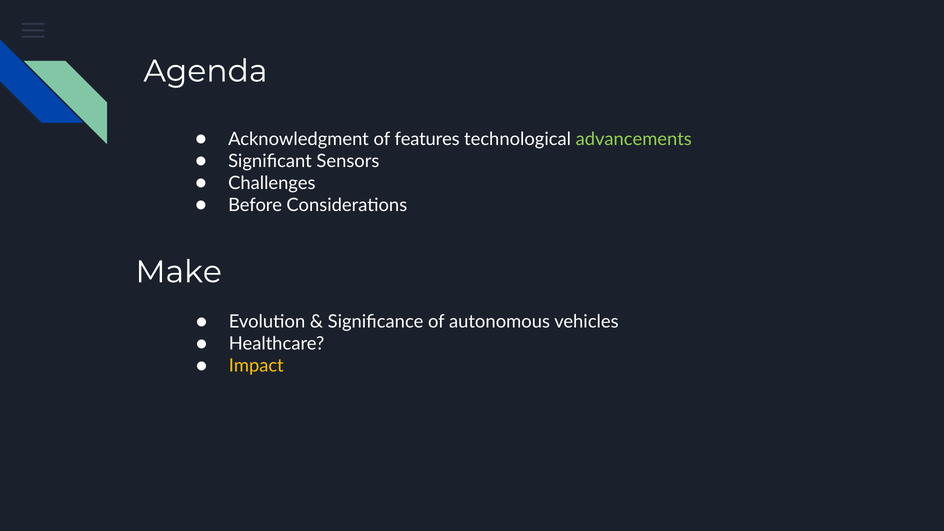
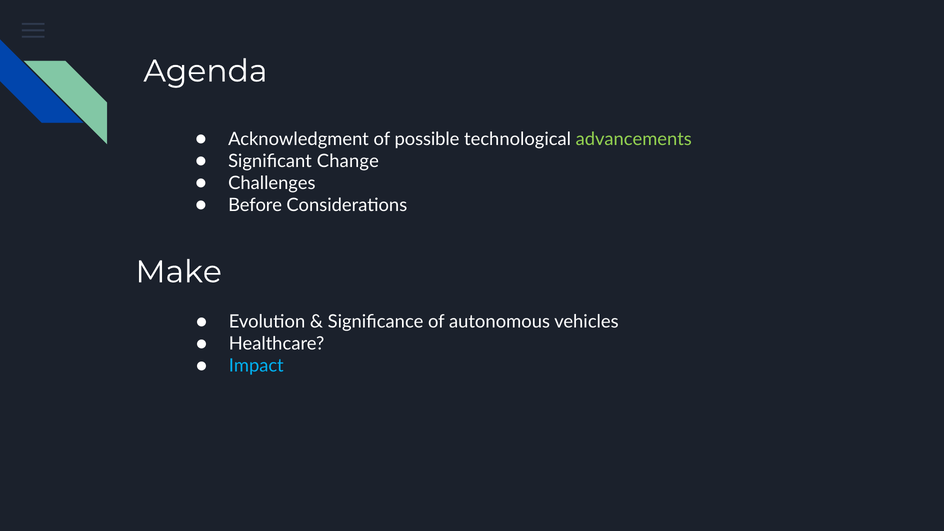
features: features -> possible (427, 139)
Sensors: Sensors -> Change (348, 161)
Impact colour: yellow -> light blue (256, 366)
